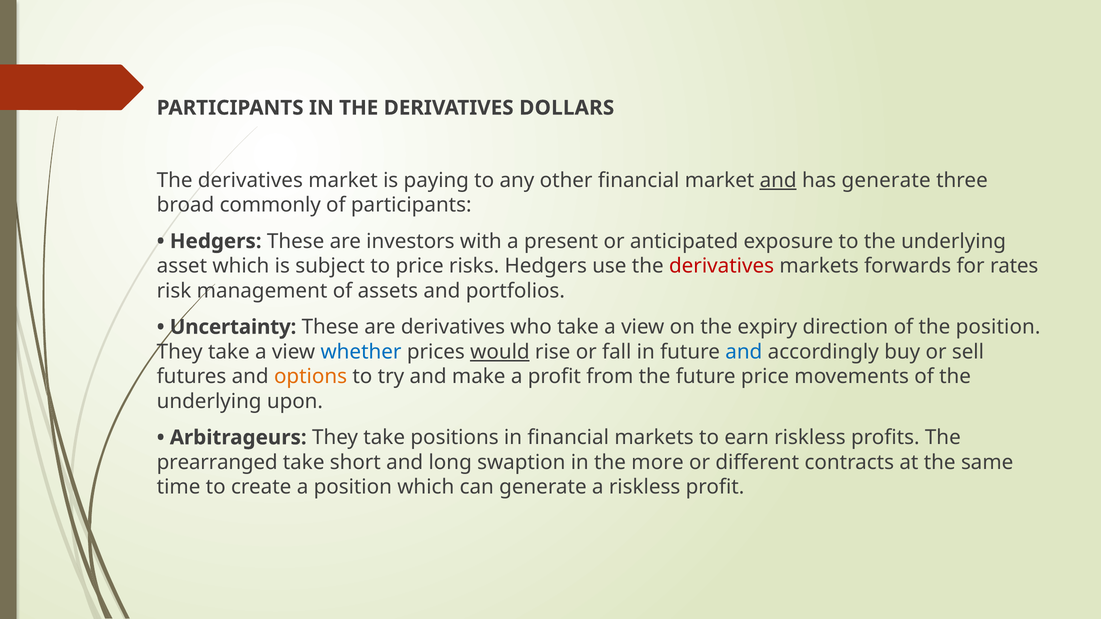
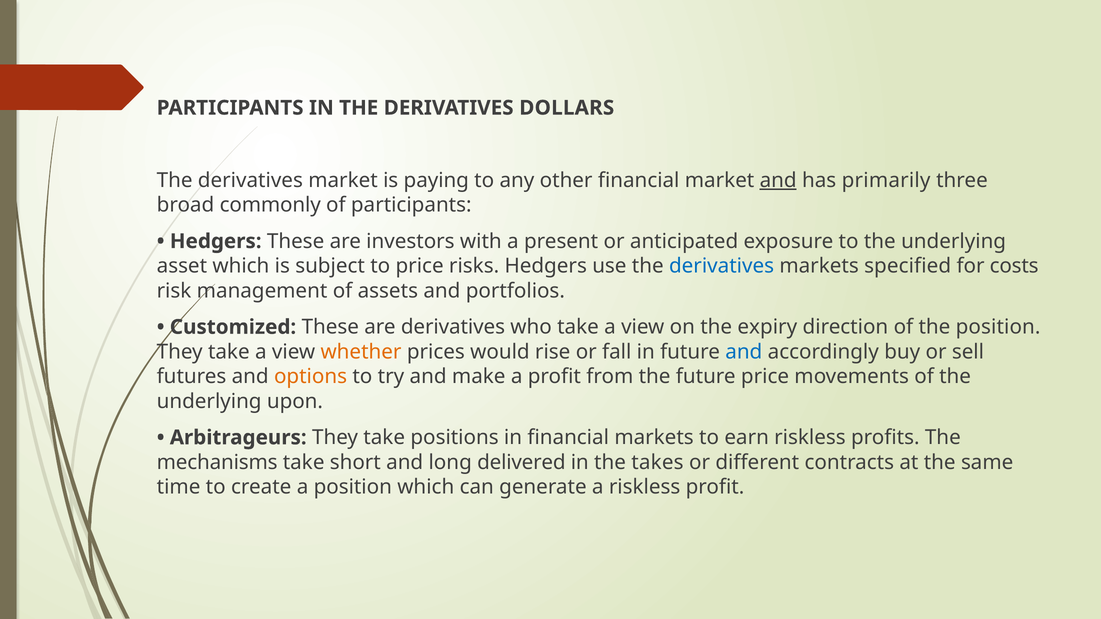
has generate: generate -> primarily (886, 180)
derivatives colour: red -> blue (722, 266)
forwards: forwards -> specified (908, 266)
rates: rates -> costs (1014, 266)
Uncertainty: Uncertainty -> Customized (233, 327)
whether colour: blue -> orange (361, 352)
would underline: present -> none (500, 352)
prearranged: prearranged -> mechanisms (217, 463)
swaption: swaption -> delivered (521, 463)
more: more -> takes (657, 463)
